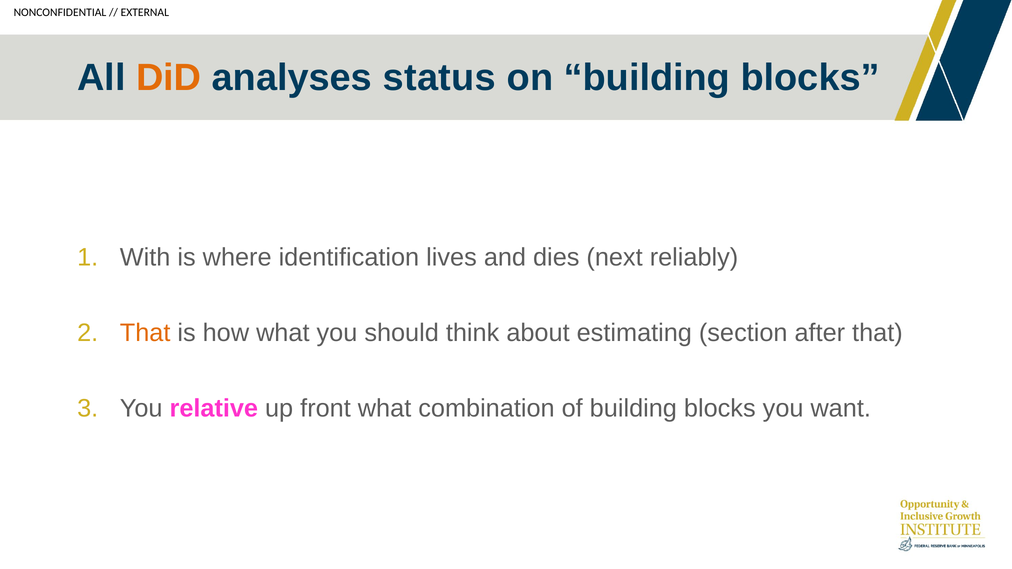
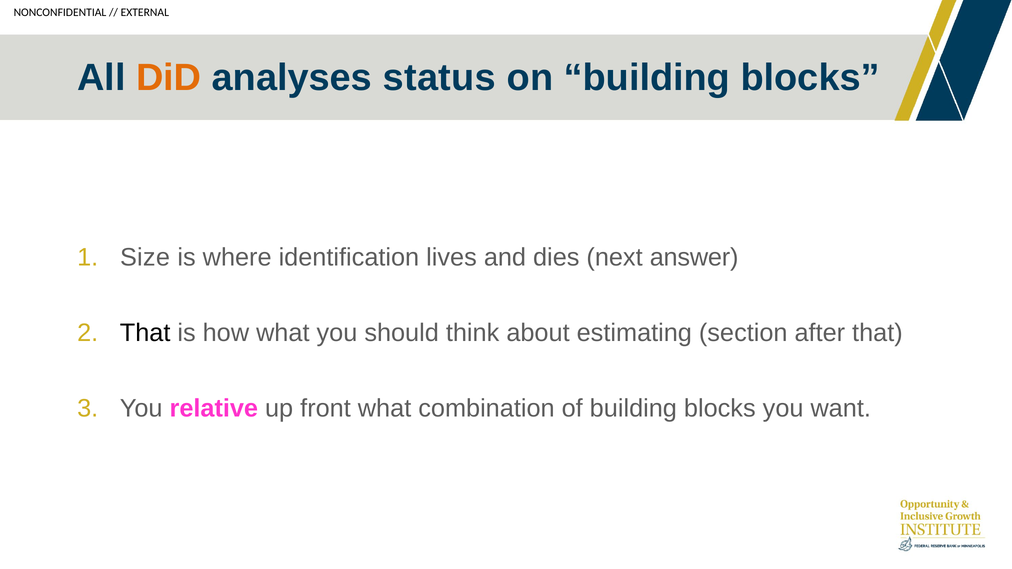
With: With -> Size (145, 257)
reliably: reliably -> answer (694, 257)
That colour: orange -> black (145, 333)
